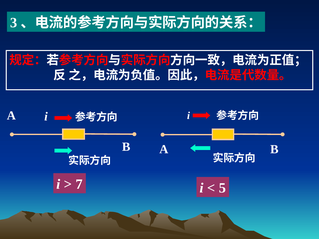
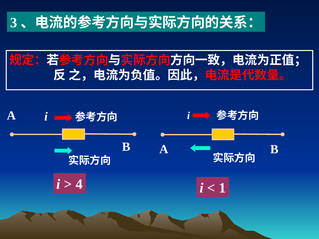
7: 7 -> 4 (79, 184)
5: 5 -> 1 (222, 188)
